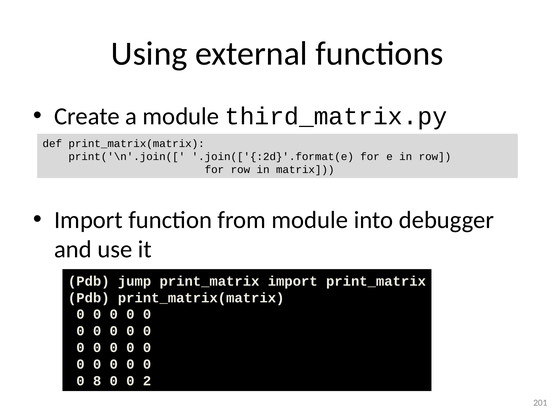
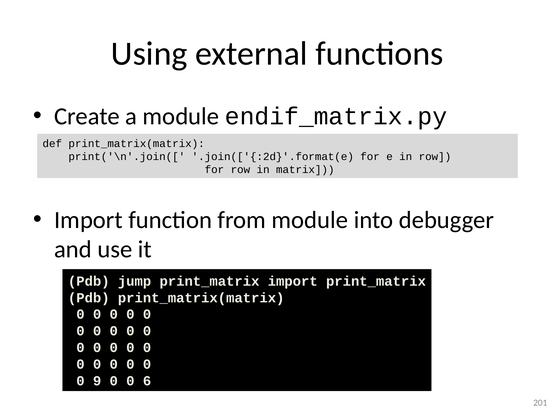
third_matrix.py: third_matrix.py -> endif_matrix.py (336, 116)
8: 8 -> 9 (97, 381)
2: 2 -> 6 (147, 381)
